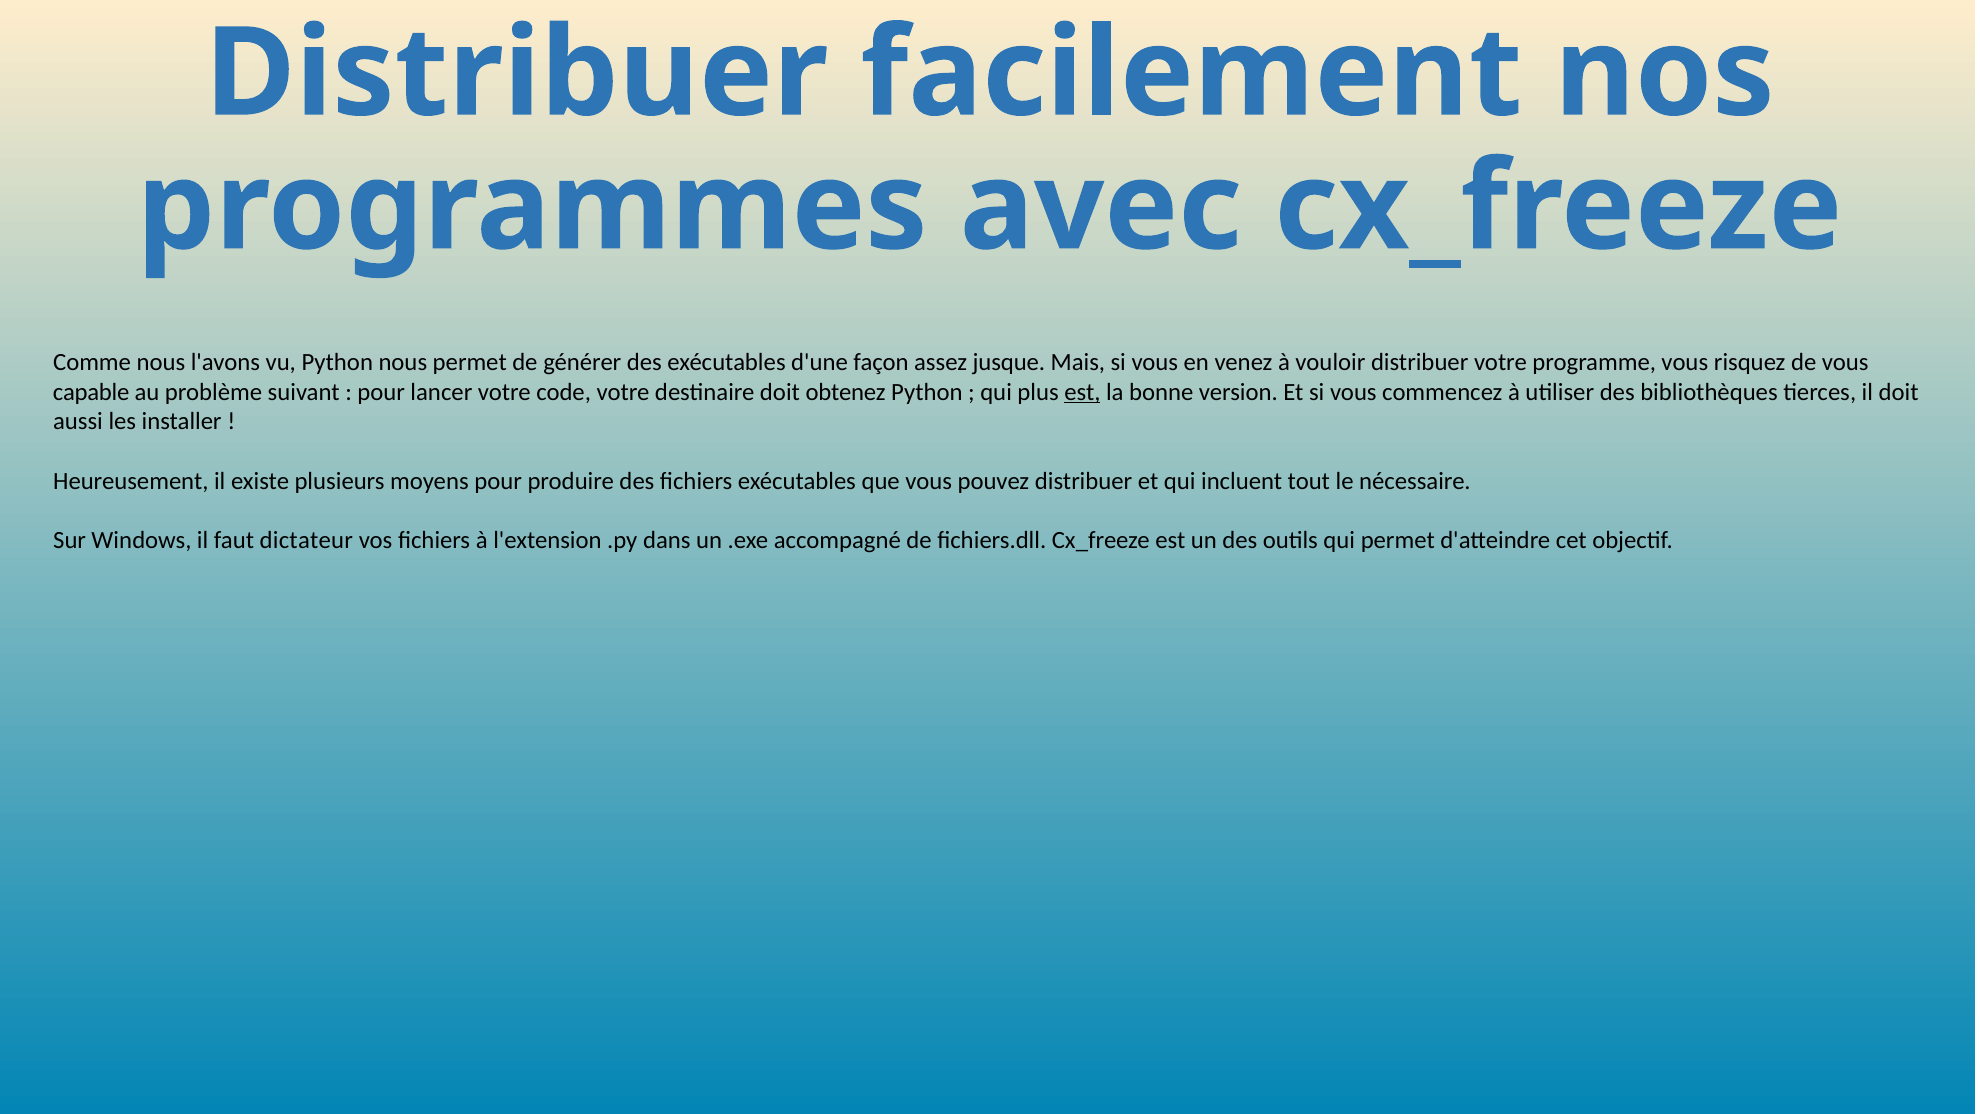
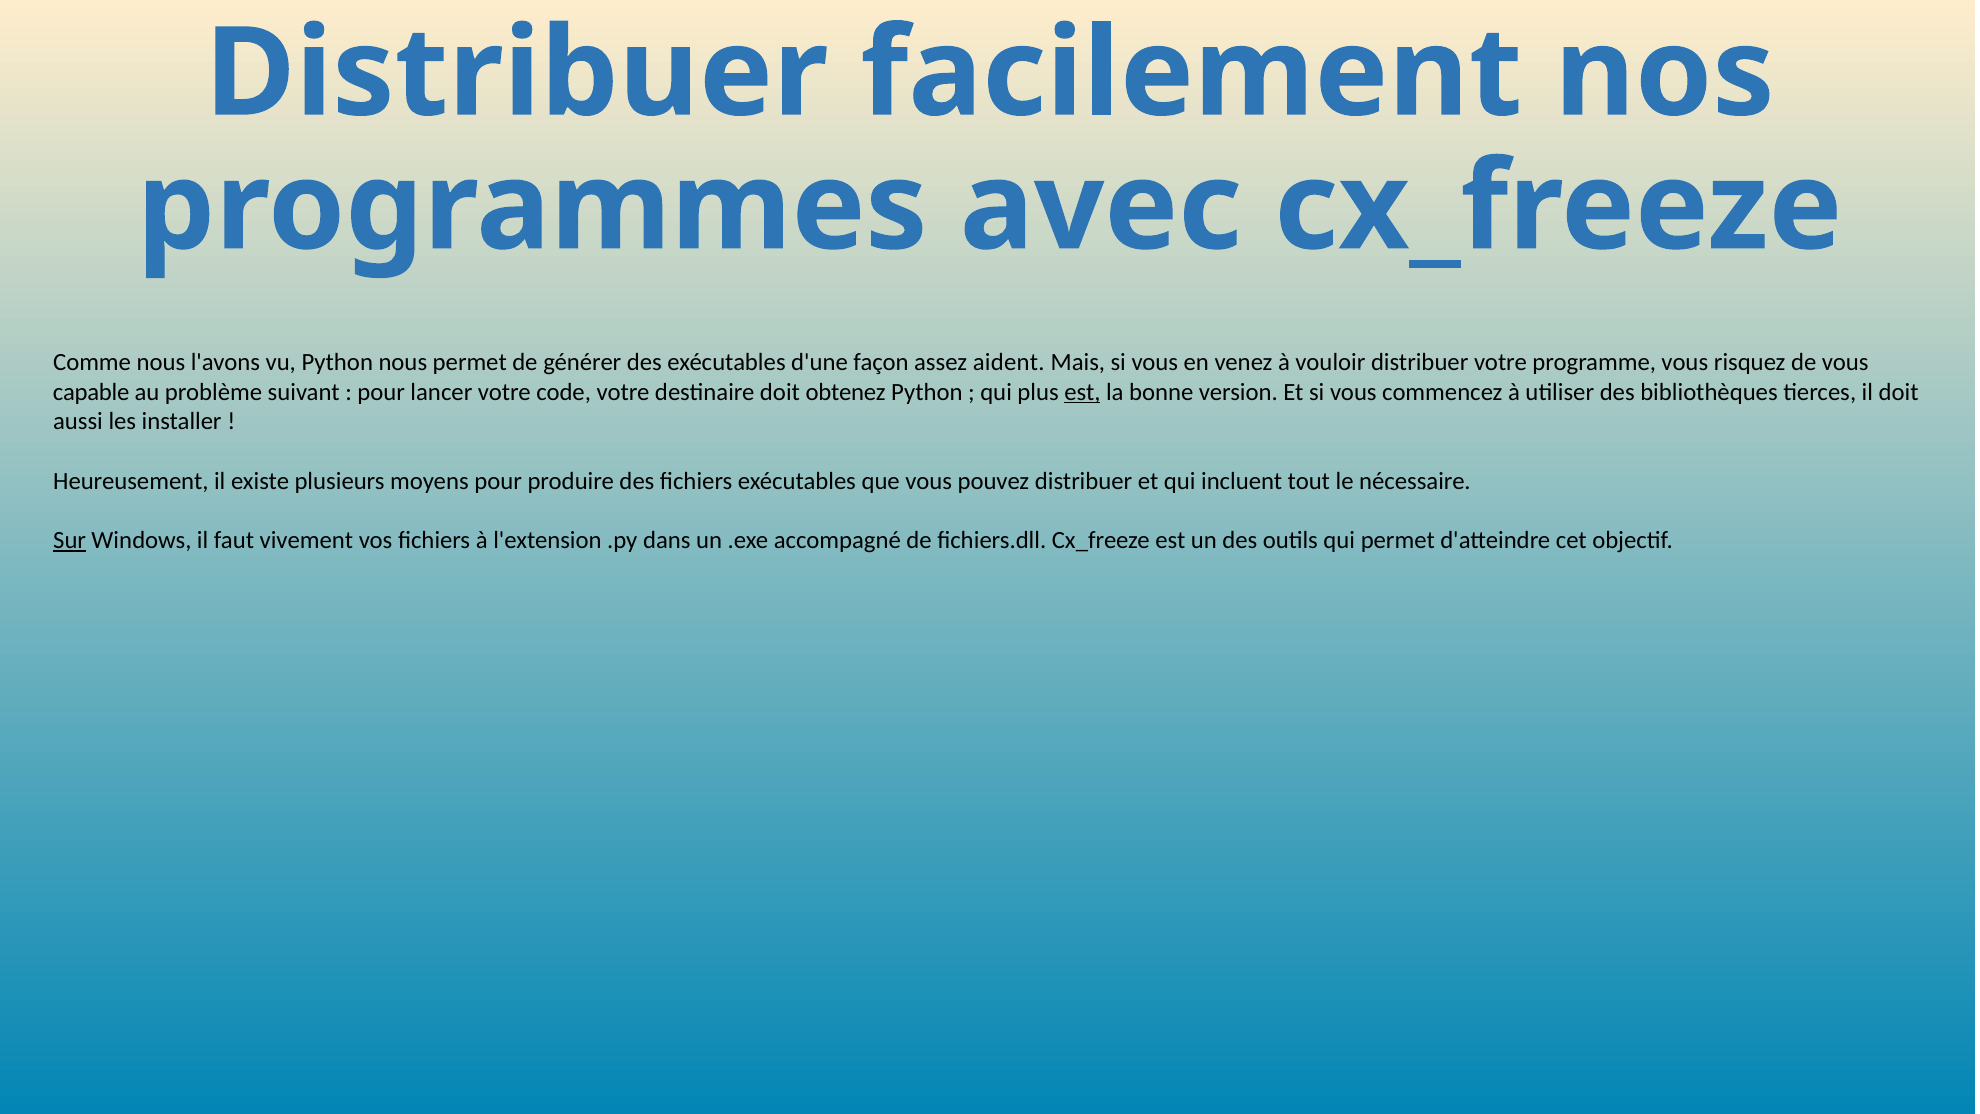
jusque: jusque -> aident (1009, 362)
Sur underline: none -> present (70, 540)
dictateur: dictateur -> vivement (306, 540)
